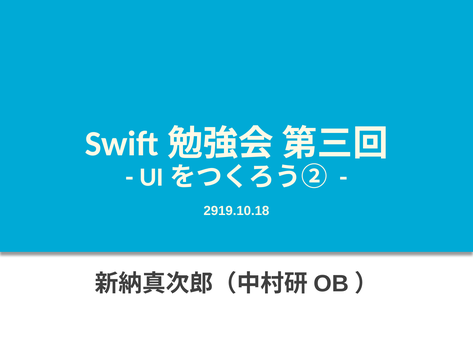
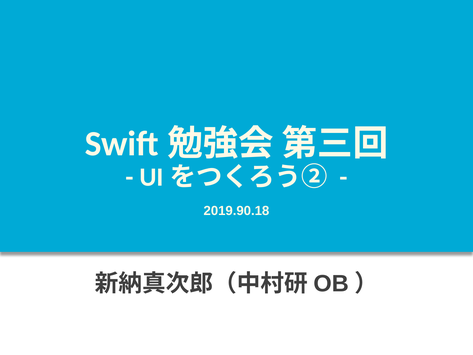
2919.10.18: 2919.10.18 -> 2019.90.18 (236, 211)
